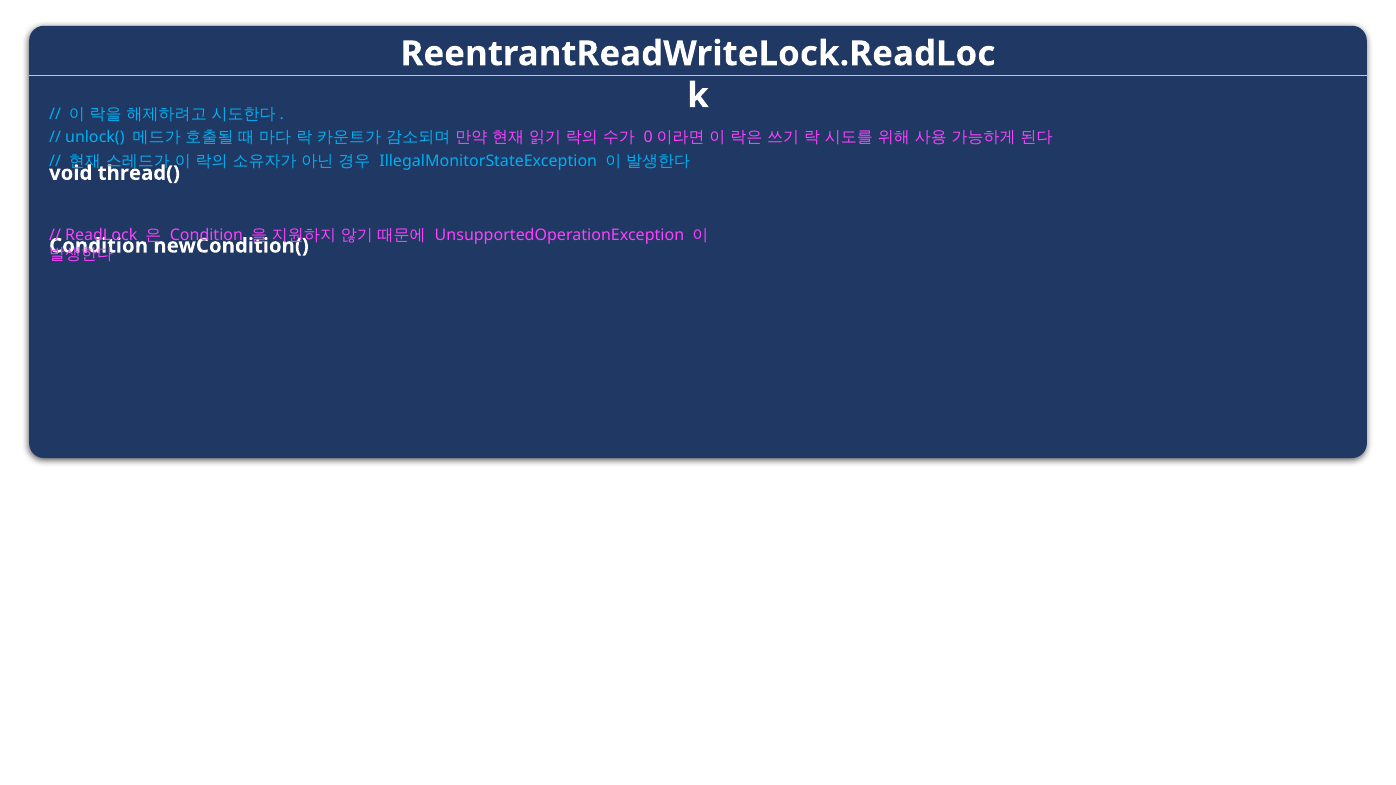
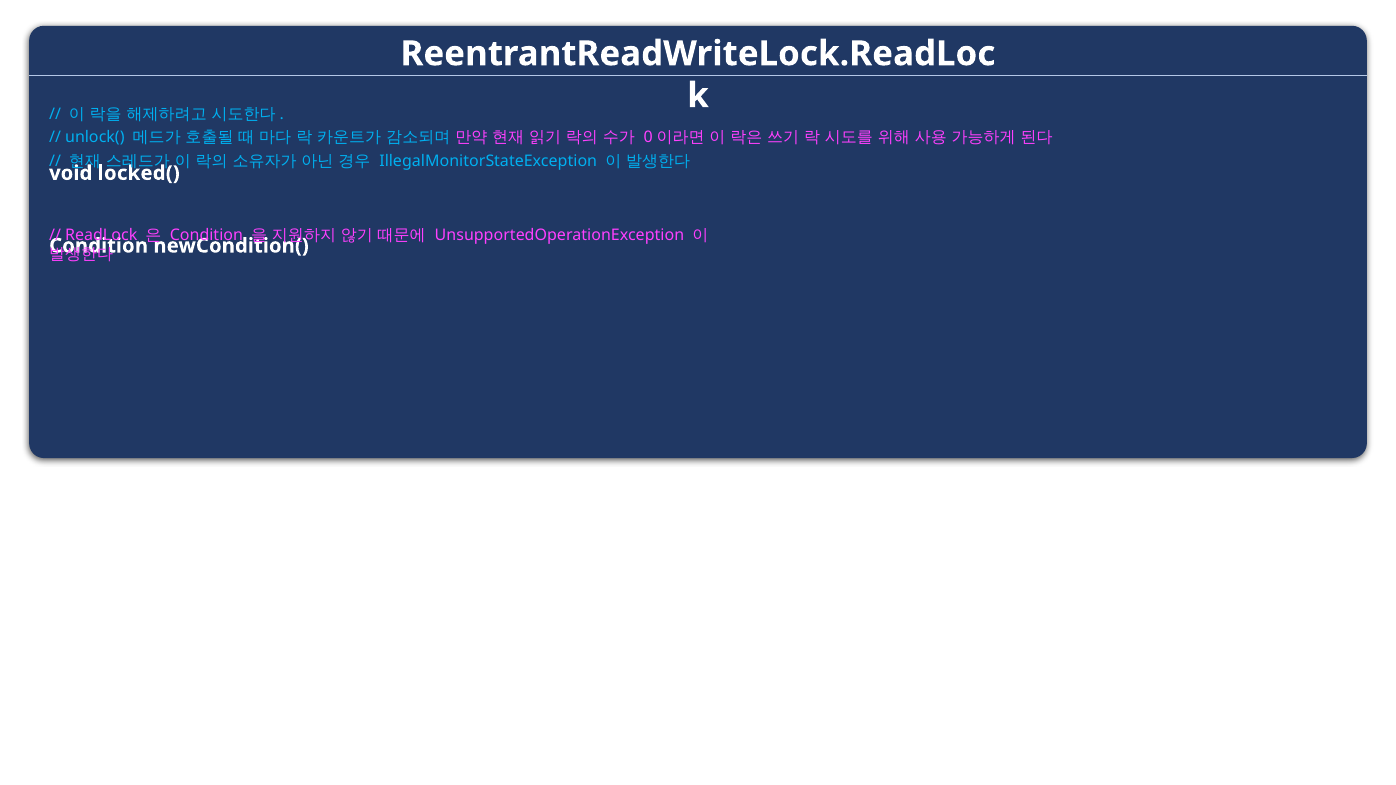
thread(: thread( -> locked( (139, 173)
